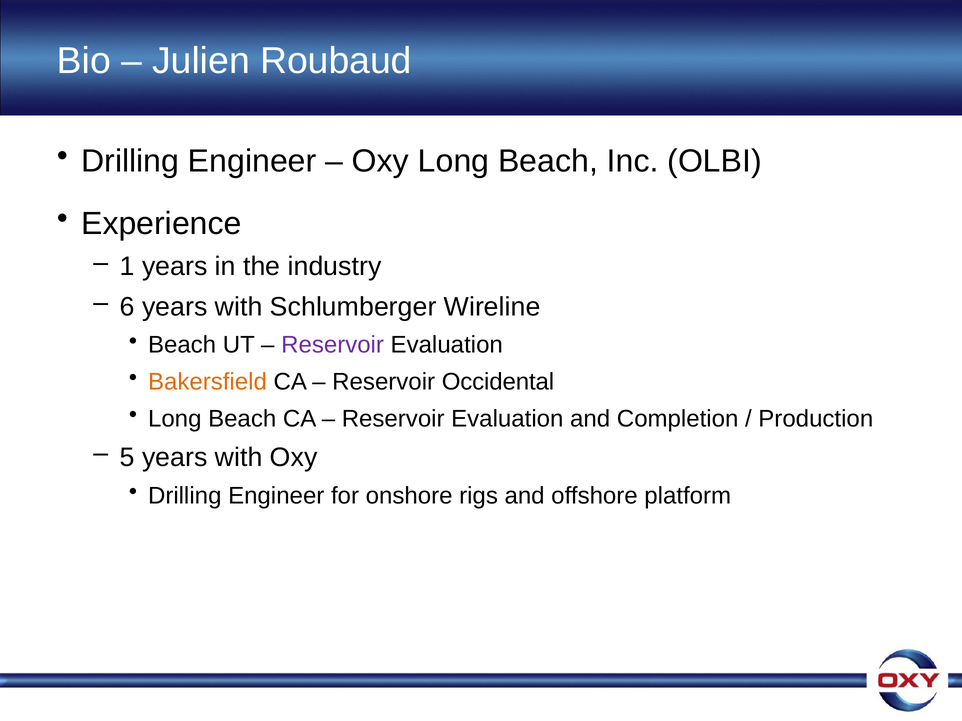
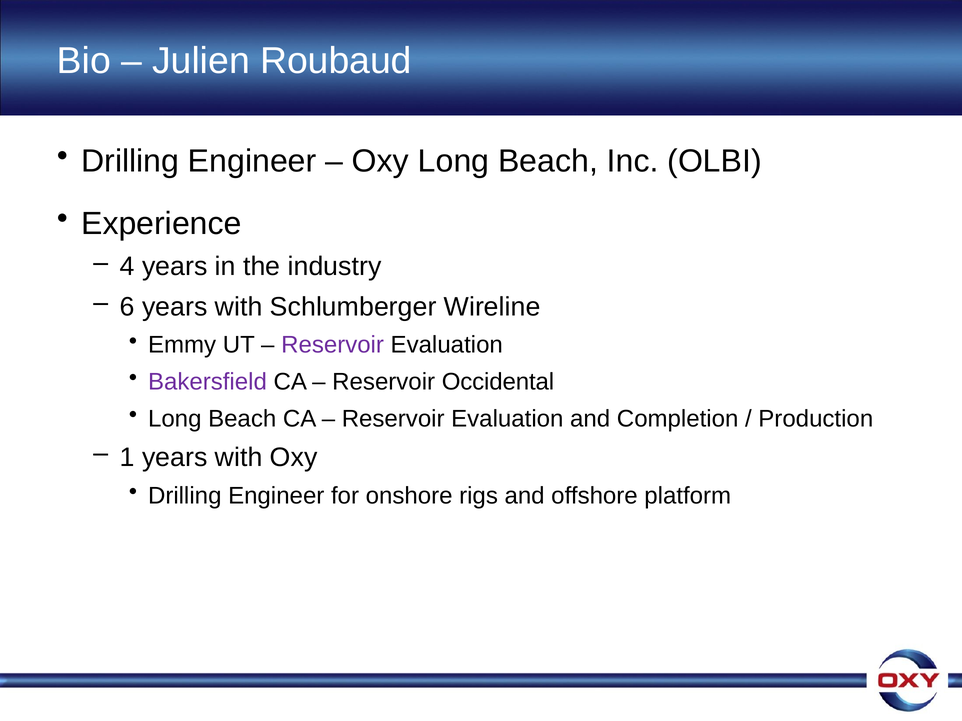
1: 1 -> 4 (127, 267)
Beach: Beach -> Emmy (182, 345)
Bakersfield colour: orange -> purple (207, 382)
5: 5 -> 1 (127, 458)
